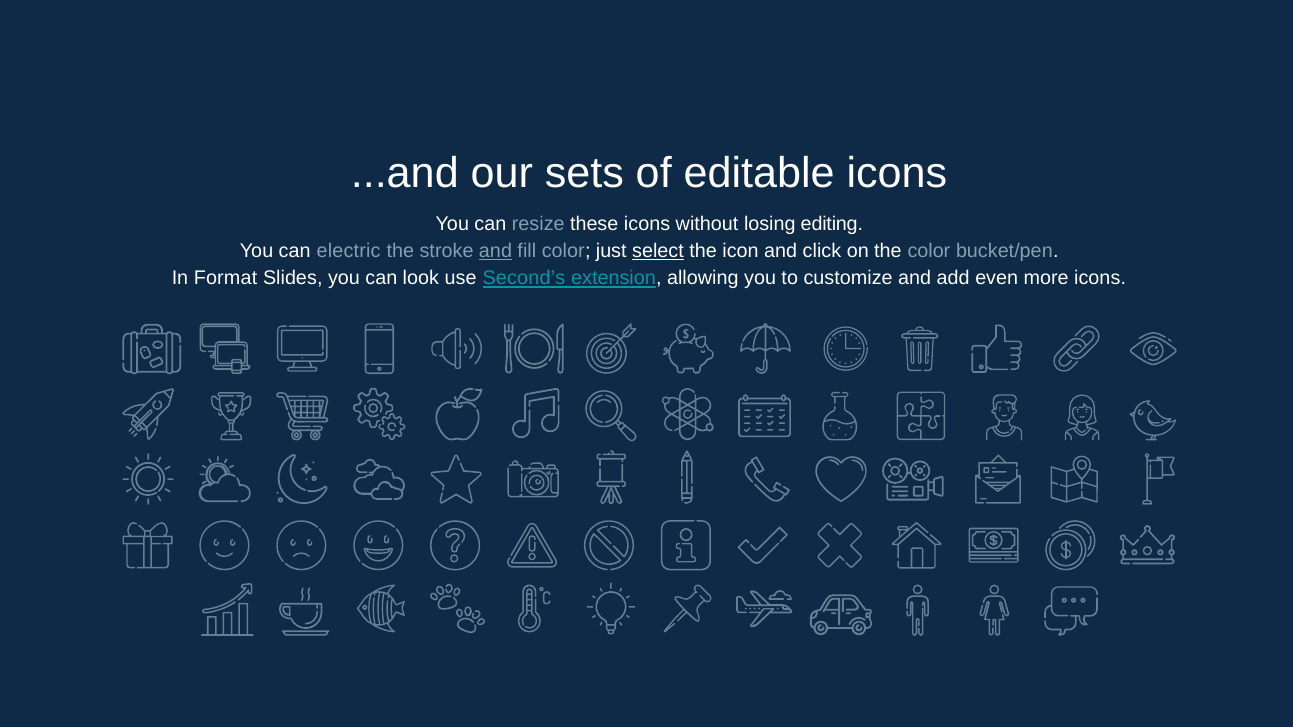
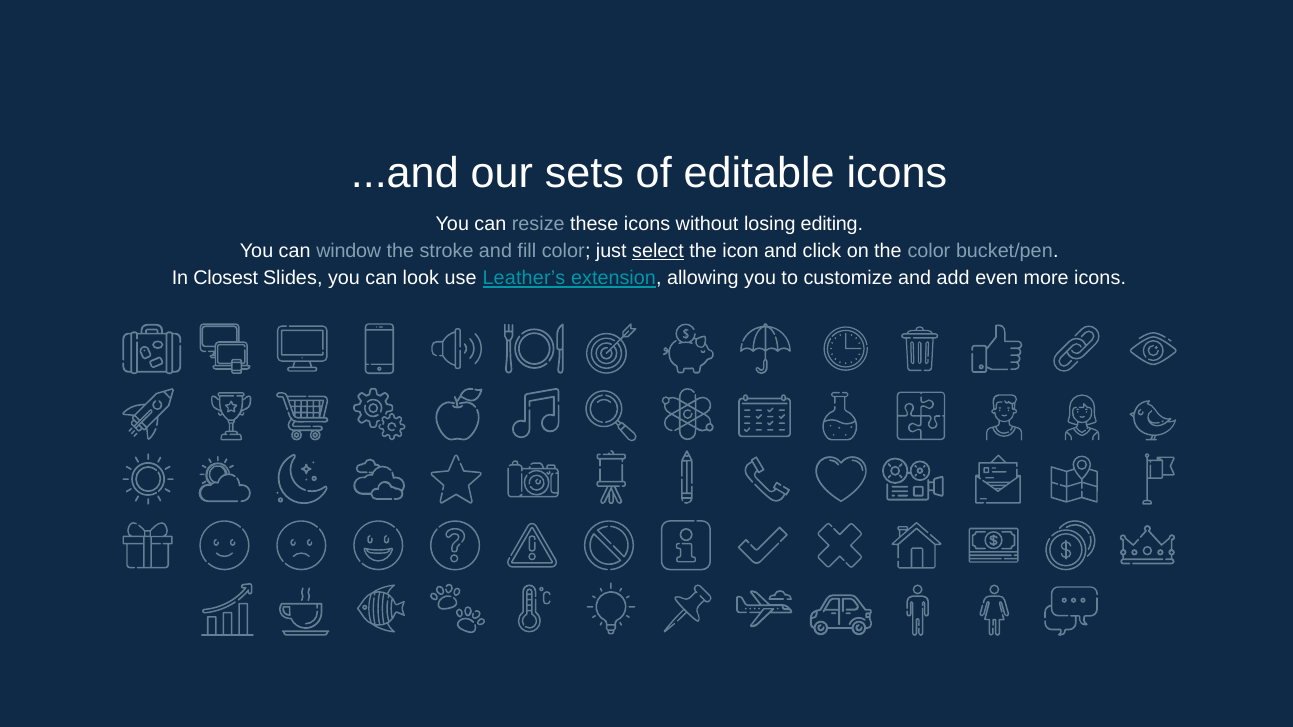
electric: electric -> window (349, 251)
and underline: present -> none (495, 251)
Format: Format -> Closest (226, 279)
Second’s: Second’s -> Leather’s (524, 279)
